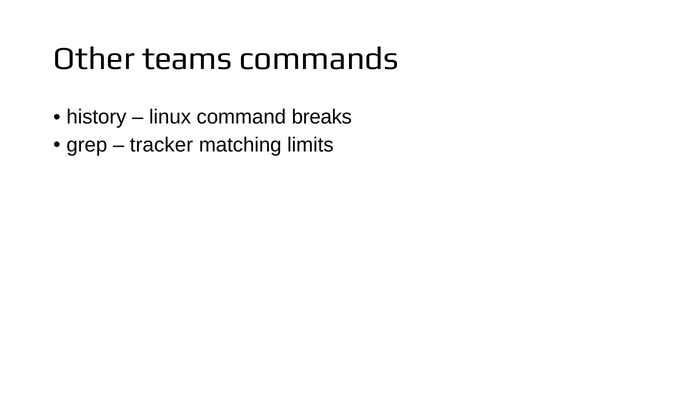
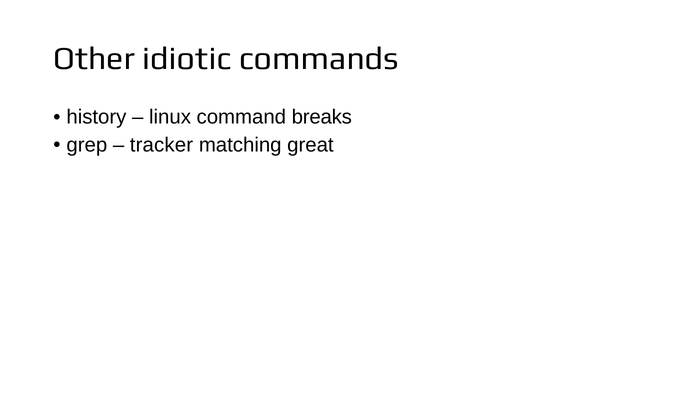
teams: teams -> idiotic (187, 58)
limits: limits -> great (310, 145)
